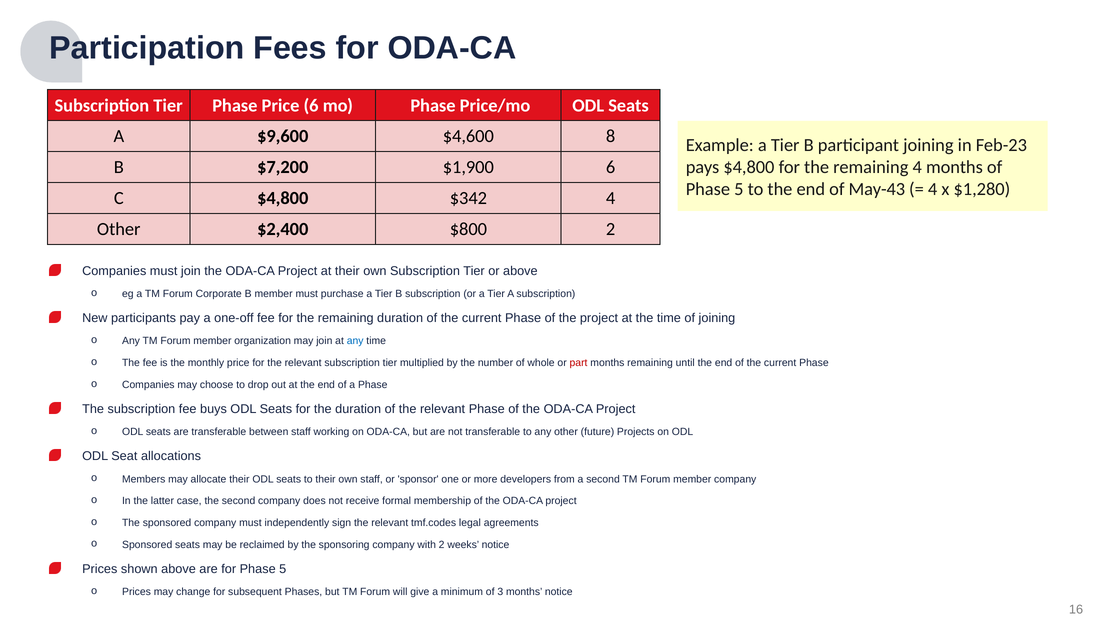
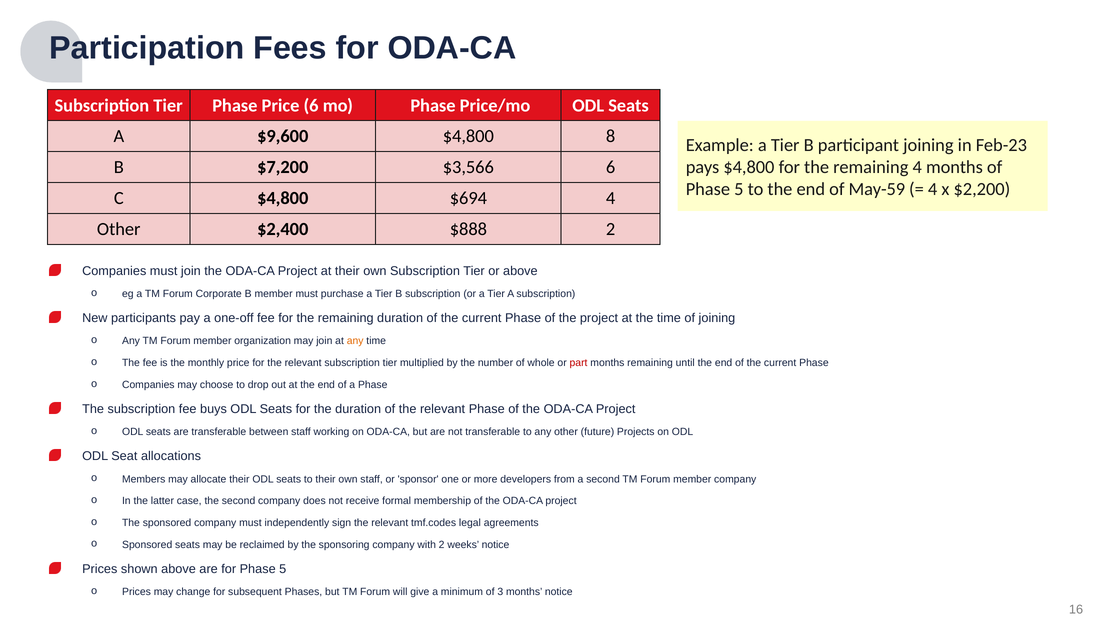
$9,600 $4,600: $4,600 -> $4,800 (468, 136)
$1,900: $1,900 -> $3,566 (468, 167)
May-43: May-43 -> May-59 (877, 189)
$1,280: $1,280 -> $2,200 (982, 189)
$342: $342 -> $694 (468, 198)
$800: $800 -> $888 (468, 229)
any colour: blue -> orange (355, 341)
